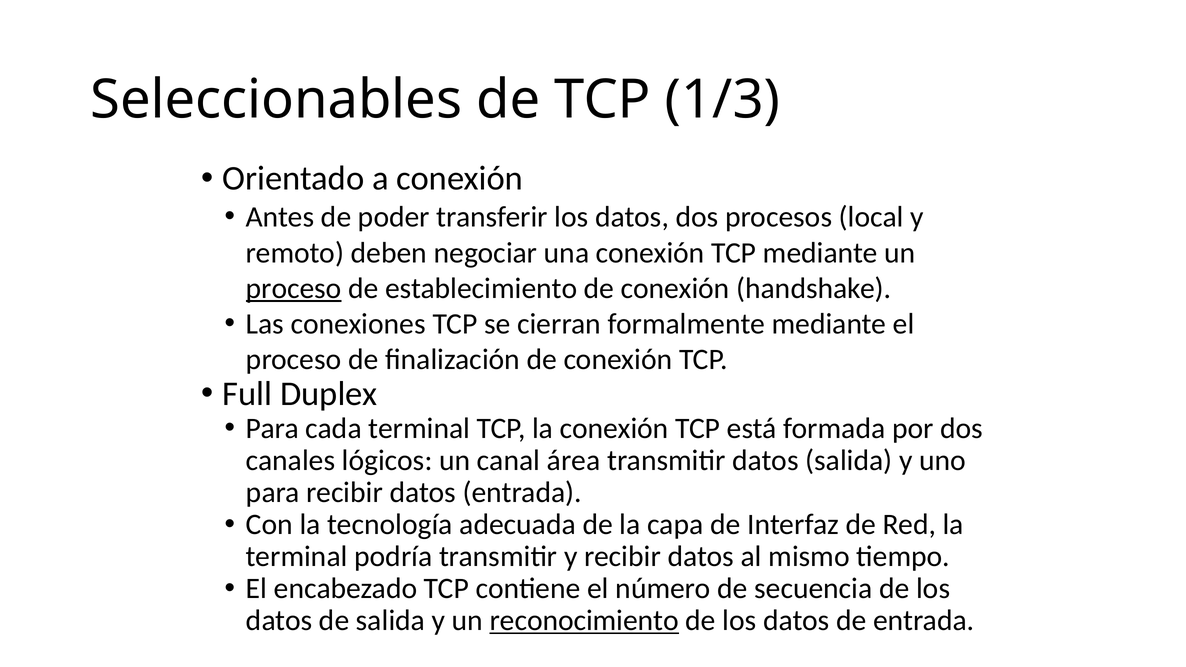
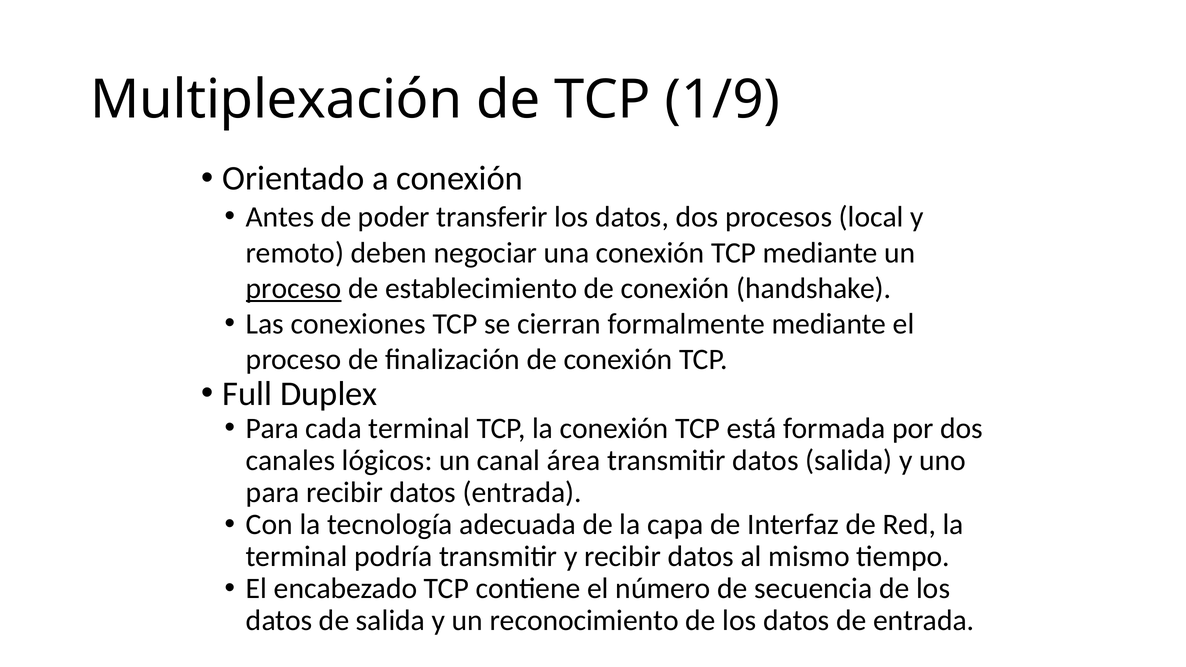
Seleccionables: Seleccionables -> Multiplexación (276, 100)
1/3: 1/3 -> 1/9 (722, 100)
reconocimiento underline: present -> none (584, 621)
